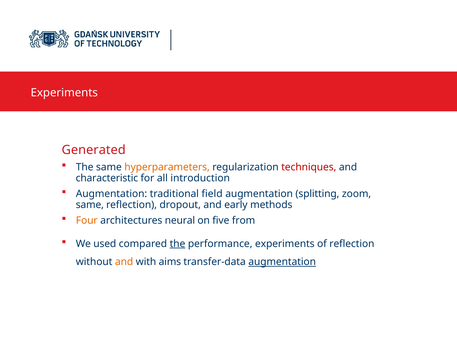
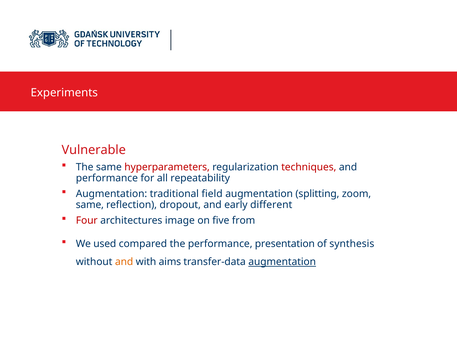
Generated: Generated -> Vulnerable (94, 150)
hyperparameters colour: orange -> red (167, 167)
characteristic: characteristic -> performance (107, 178)
introduction: introduction -> repeatability (200, 178)
methods: methods -> different (271, 205)
Four colour: orange -> red (87, 220)
neural: neural -> image (180, 220)
the underline: present -> none (177, 244)
performance experiments: experiments -> presentation (285, 244)
of reflection: reflection -> synthesis (352, 244)
